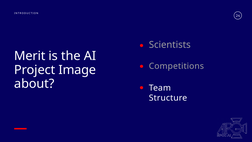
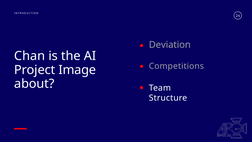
Scientists: Scientists -> Deviation (170, 45)
Merit: Merit -> Chan (30, 56)
